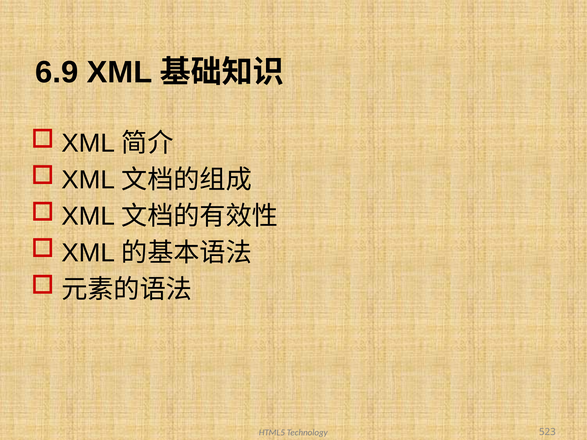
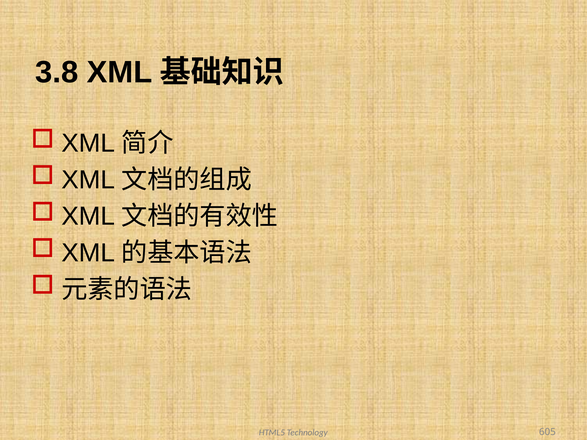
6.9: 6.9 -> 3.8 (57, 72)
523: 523 -> 605 (547, 432)
